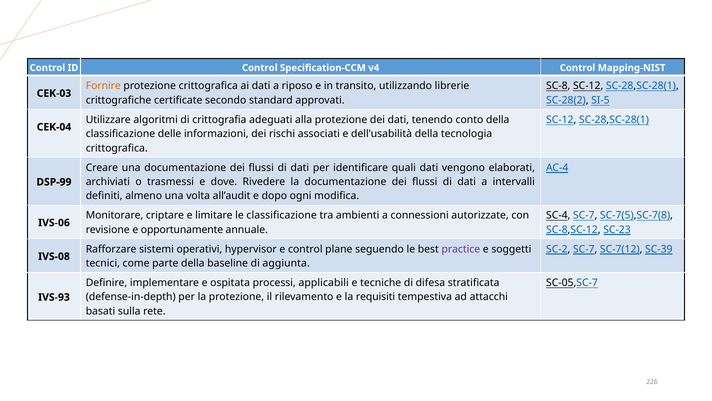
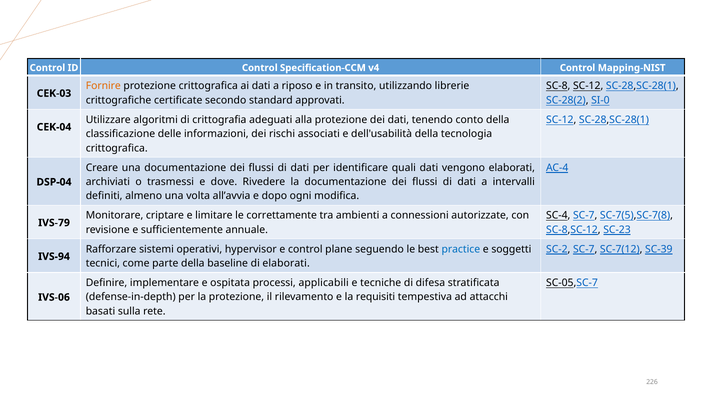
SI-5: SI-5 -> SI-0 (600, 100)
DSP-99: DSP-99 -> DSP-04 (54, 182)
all’audit: all’audit -> all’avvia (232, 196)
le classificazione: classificazione -> correttamente (282, 215)
IVS-06: IVS-06 -> IVS-79 (54, 223)
opportunamente: opportunamente -> sufficientemente (182, 229)
practice colour: purple -> blue (461, 249)
IVS-08: IVS-08 -> IVS-94 (54, 256)
di aggiunta: aggiunta -> elaborati (286, 263)
IVS-93: IVS-93 -> IVS-06 (54, 297)
